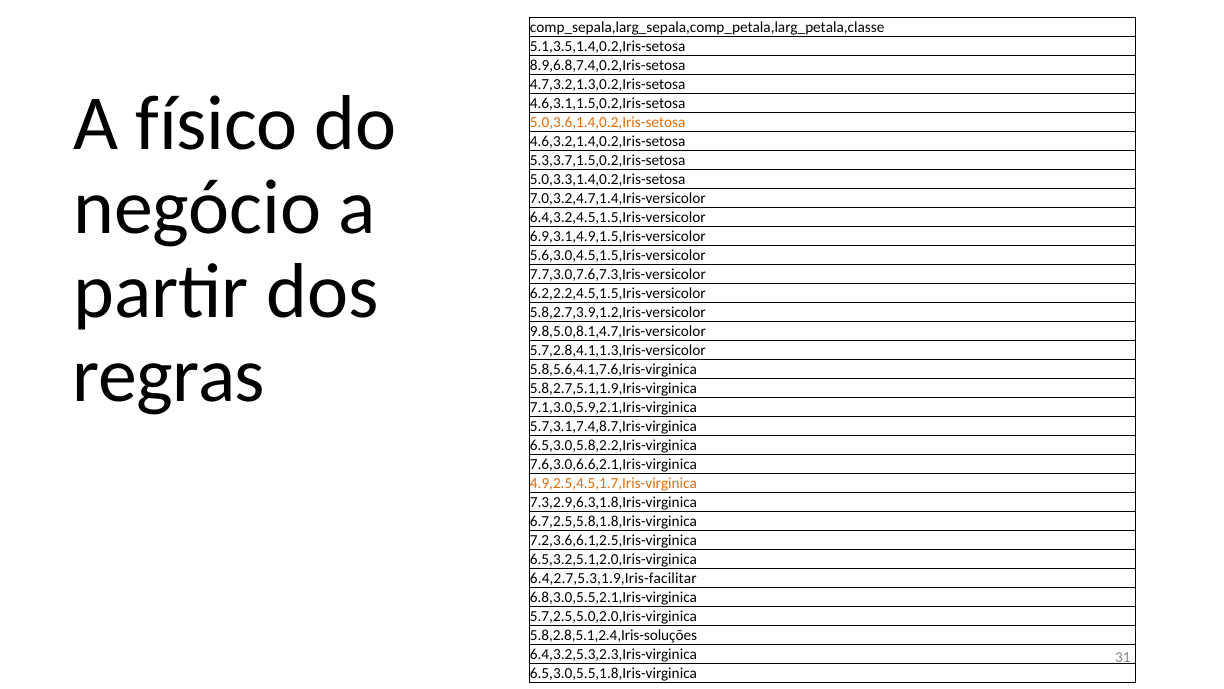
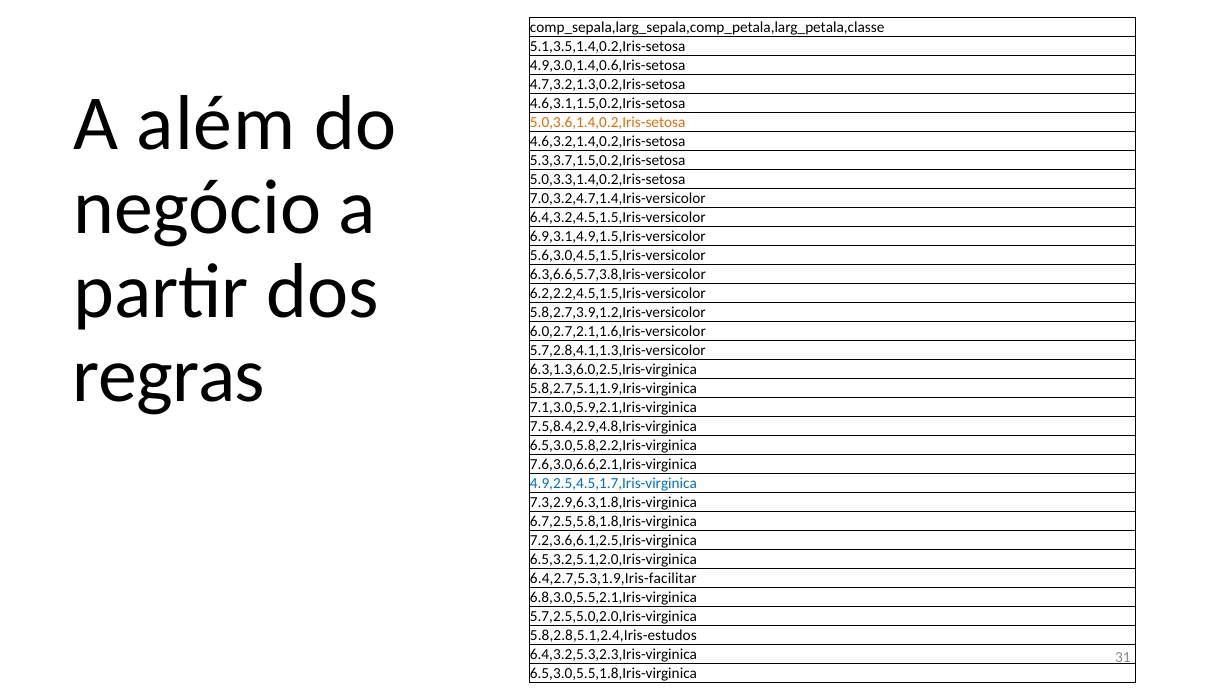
8.9,6.8,7.4,0.2,Iris-setosa: 8.9,6.8,7.4,0.2,Iris-setosa -> 4.9,3.0,1.4,0.6,Iris-setosa (608, 65)
físico: físico -> além (216, 124)
7.7,3.0,7.6,7.3,Iris-versicolor: 7.7,3.0,7.6,7.3,Iris-versicolor -> 6.3,6.6,5.7,3.8,Iris-versicolor (618, 274)
9.8,5.0,8.1,4.7,Iris-versicolor: 9.8,5.0,8.1,4.7,Iris-versicolor -> 6.0,2.7,2.1,1.6,Iris-versicolor (618, 331)
5.8,5.6,4.1,7.6,Iris-virginica: 5.8,5.6,4.1,7.6,Iris-virginica -> 6.3,1.3,6.0,2.5,Iris-virginica (613, 369)
5.7,3.1,7.4,8.7,Iris-virginica: 5.7,3.1,7.4,8.7,Iris-virginica -> 7.5,8.4,2.9,4.8,Iris-virginica (613, 426)
4.9,2.5,4.5,1.7,Iris-virginica colour: orange -> blue (613, 483)
5.8,2.8,5.1,2.4,Iris-soluções: 5.8,2.8,5.1,2.4,Iris-soluções -> 5.8,2.8,5.1,2.4,Iris-estudos (613, 635)
